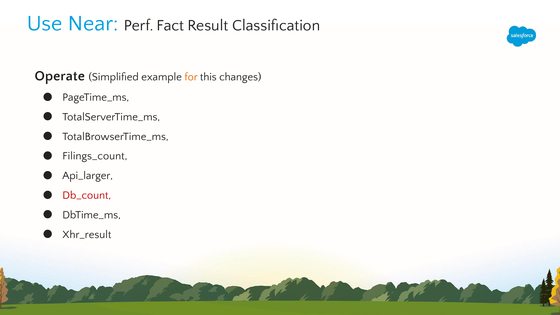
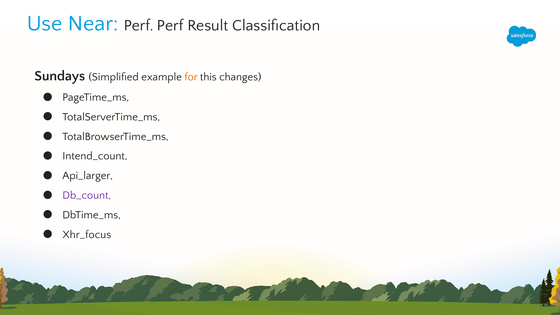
Perf Fact: Fact -> Perf (170, 25)
Operate: Operate -> Sundays (60, 76)
Filings_count: Filings_count -> Intend_count (95, 156)
Db_count colour: red -> purple (87, 195)
Xhr_result: Xhr_result -> Xhr_focus (87, 234)
